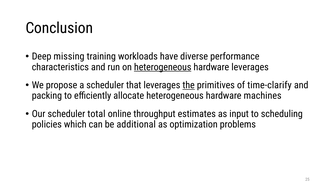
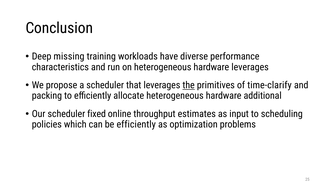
heterogeneous underline: present -> none (163, 67)
machines: machines -> additional (263, 96)
total: total -> fixed (97, 114)
be additional: additional -> efficiently (136, 125)
